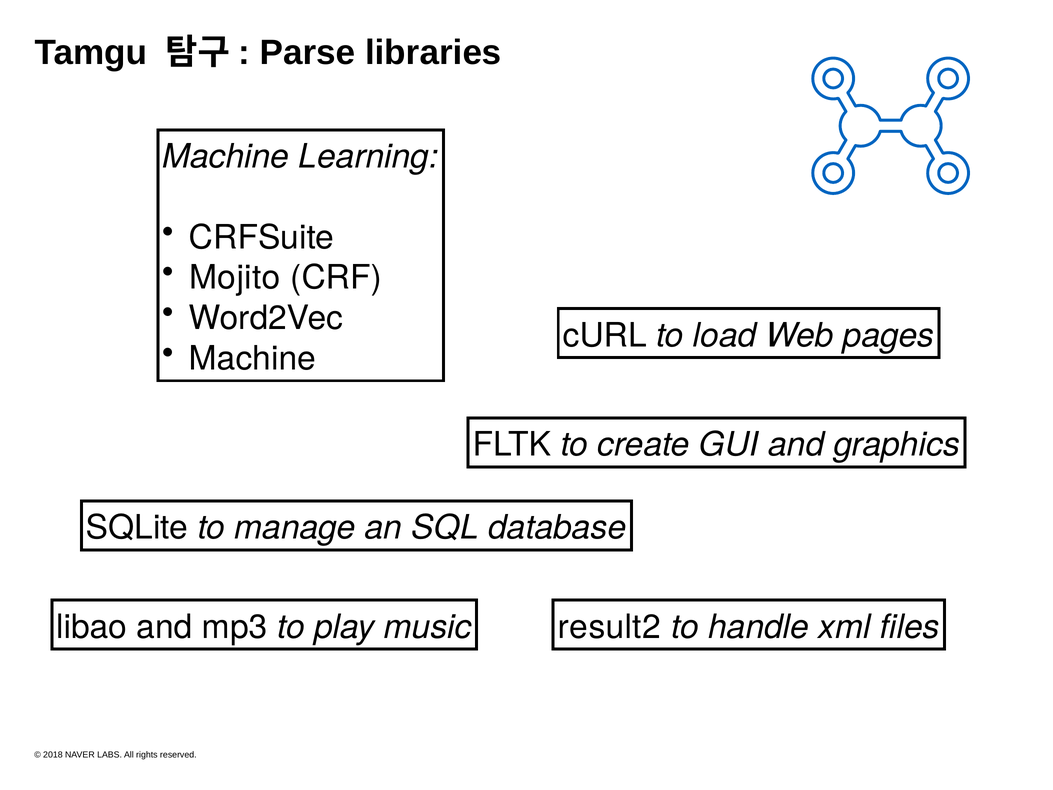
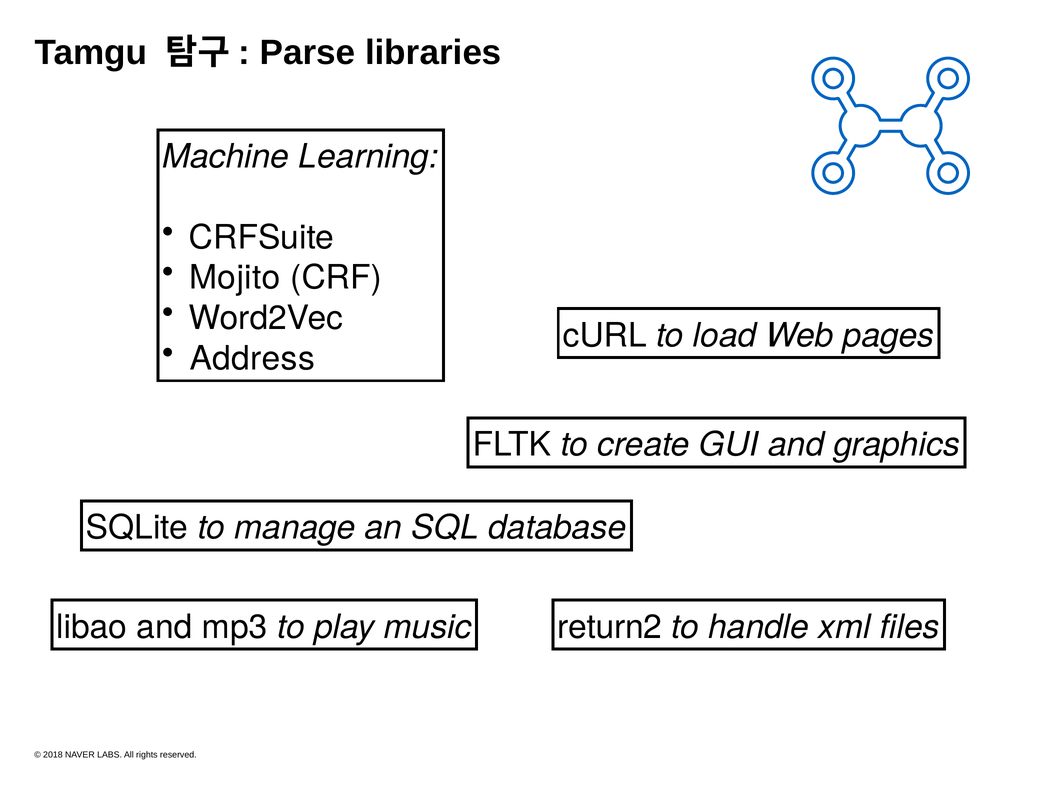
Machine: Machine -> Address (252, 358)
result2: result2 -> return2 (610, 627)
